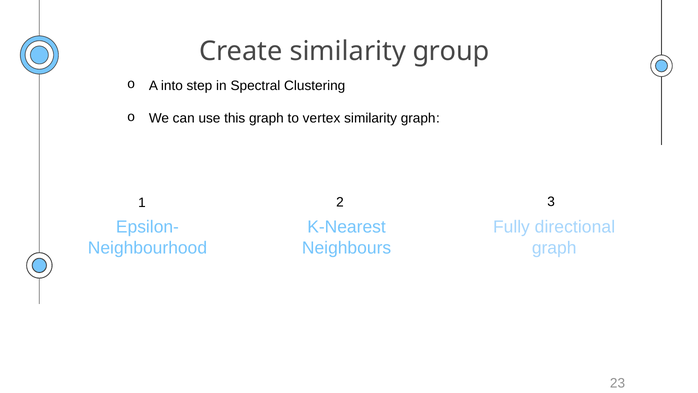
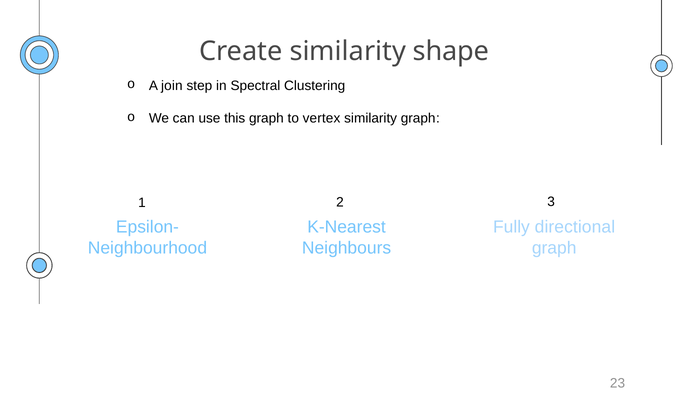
group: group -> shape (451, 51)
into: into -> join (172, 86)
